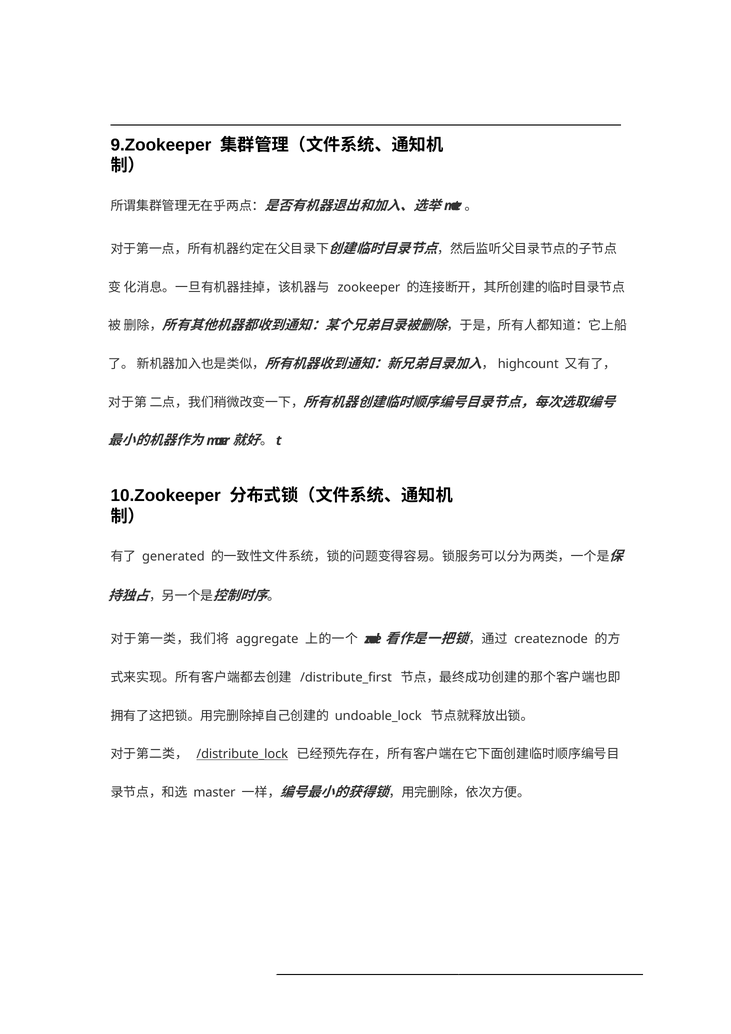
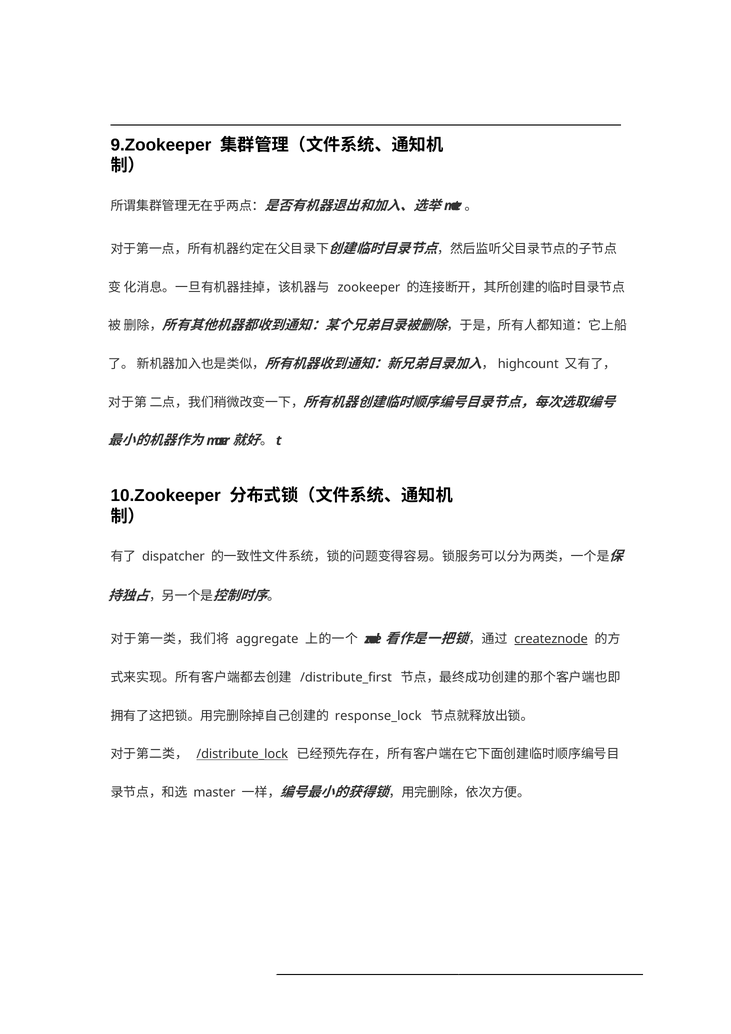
generated: generated -> dispatcher (173, 557)
createznode underline: none -> present (551, 639)
undoable_lock: undoable_lock -> response_lock (378, 716)
